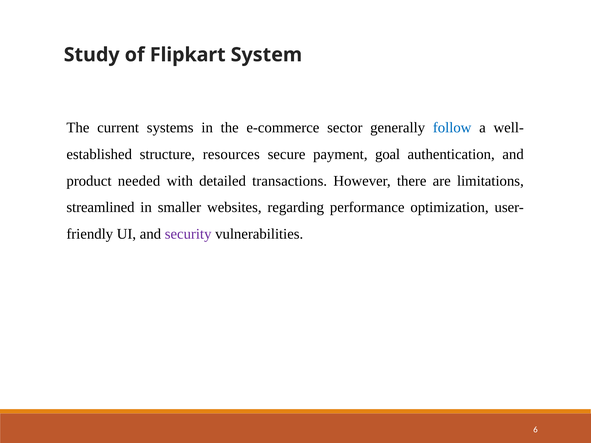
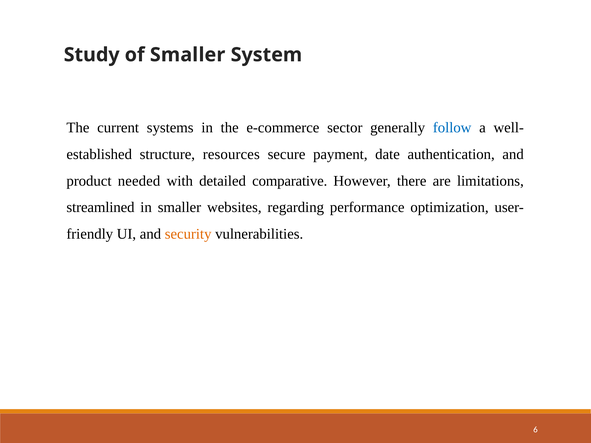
of Flipkart: Flipkart -> Smaller (188, 55)
goal: goal -> date (388, 154)
transactions: transactions -> comparative (290, 181)
security colour: purple -> orange (188, 234)
